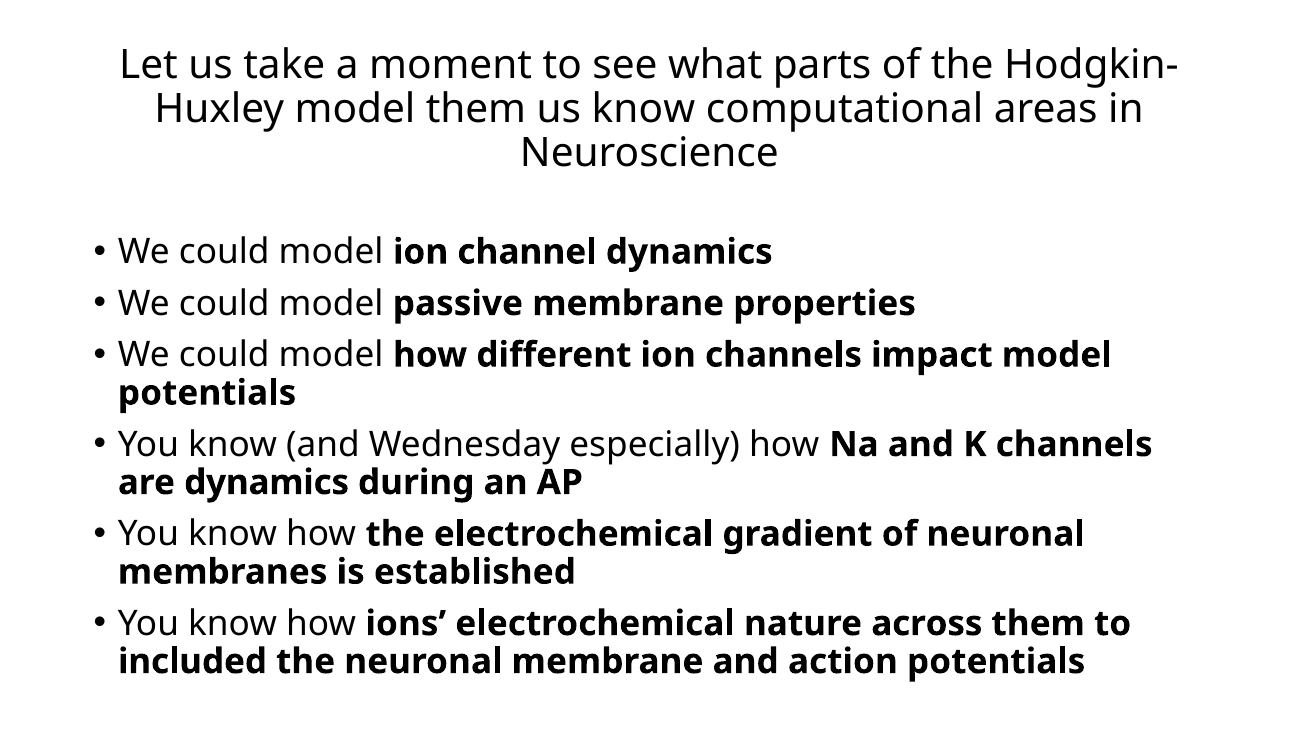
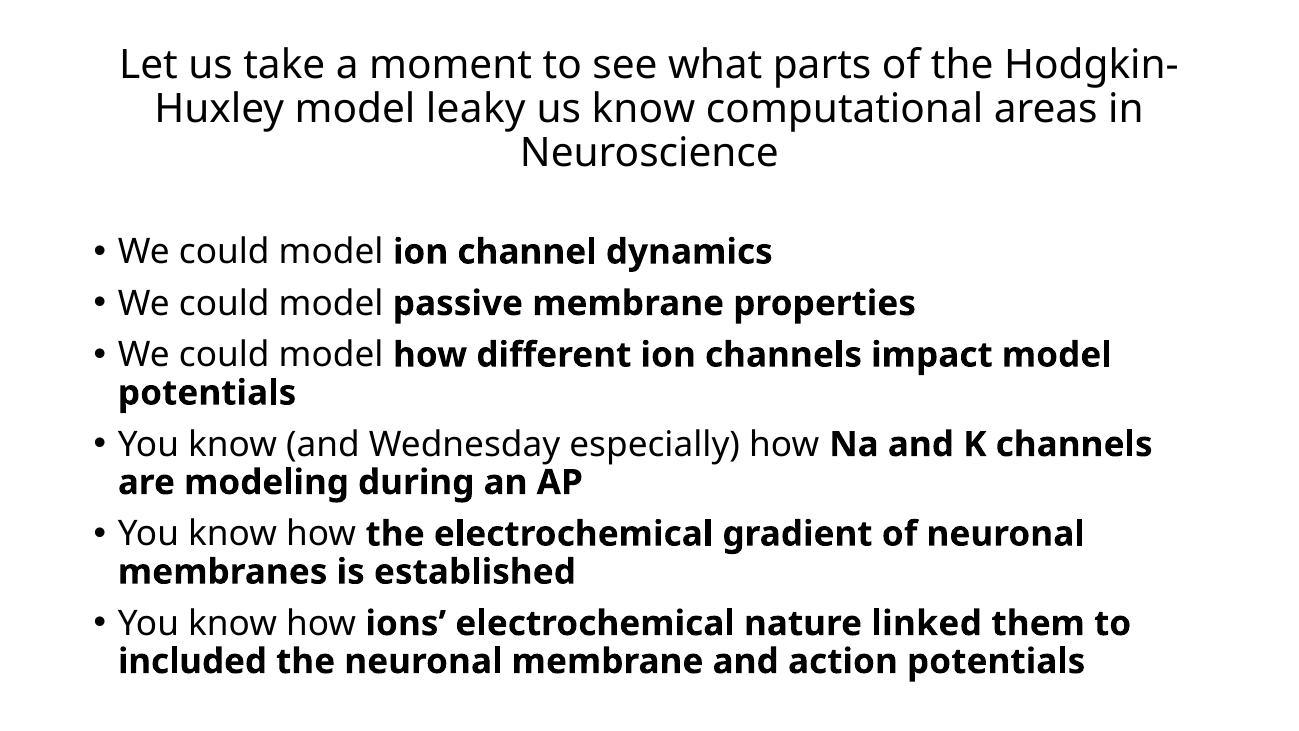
model them: them -> leaky (476, 109)
are dynamics: dynamics -> modeling (267, 482)
across: across -> linked (927, 623)
